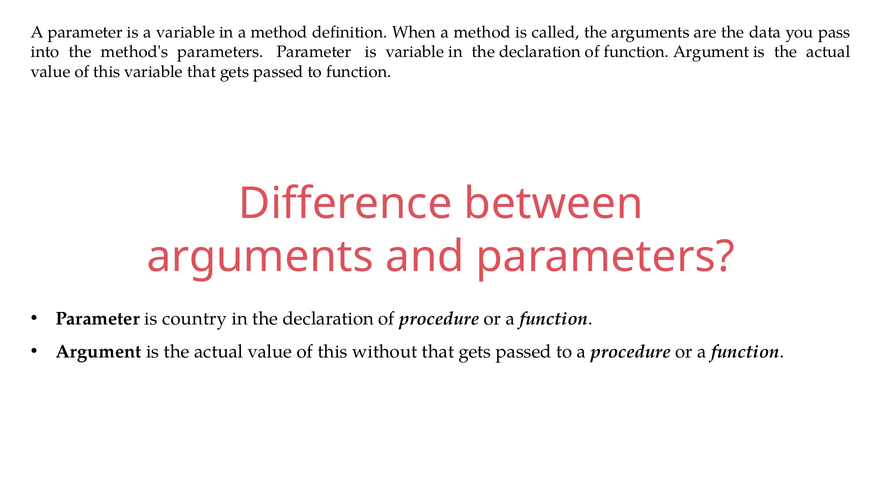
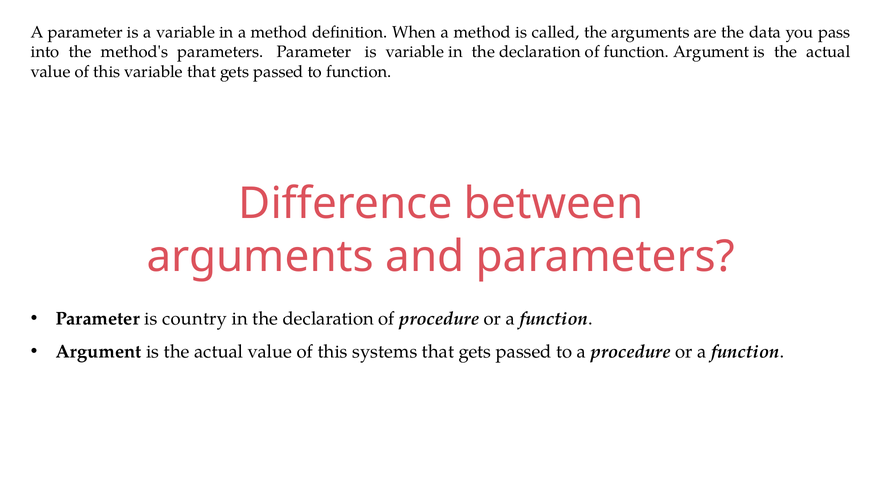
without: without -> systems (385, 352)
